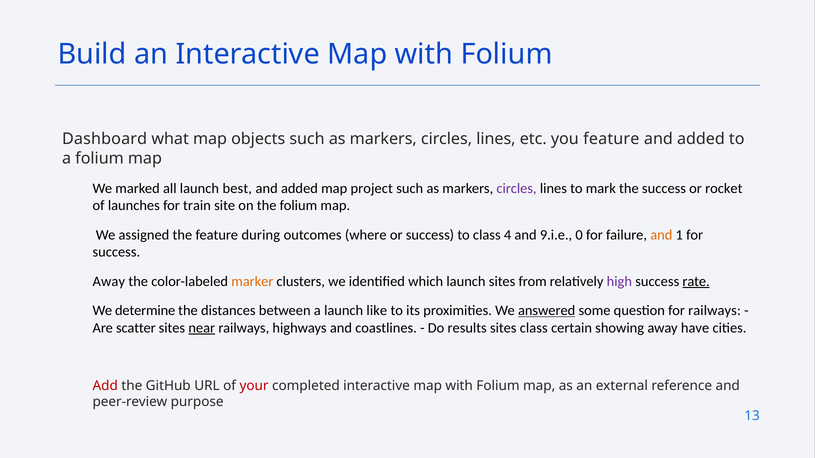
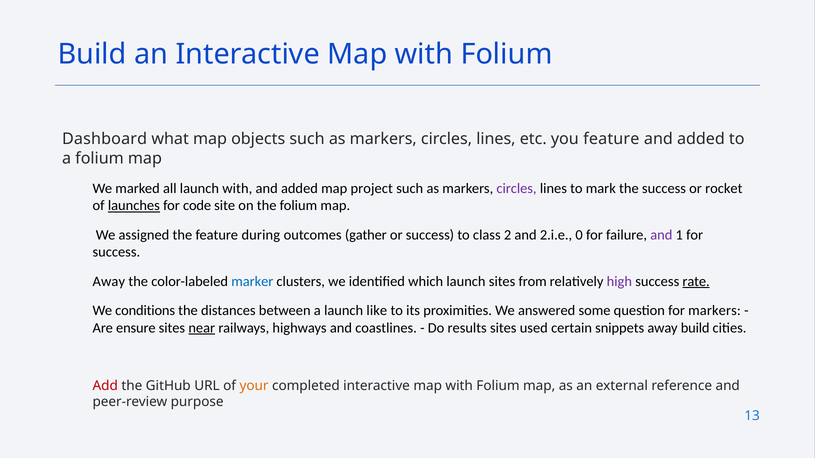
launch best: best -> with (237, 189)
launches underline: none -> present (134, 206)
train: train -> code (197, 206)
where: where -> gather (366, 235)
4: 4 -> 2 (508, 235)
9.i.e: 9.i.e -> 2.i.e (556, 235)
and colour: orange -> purple (661, 235)
marker colour: orange -> blue (252, 282)
determine: determine -> conditions (145, 311)
answered underline: present -> none (547, 311)
for railways: railways -> markers (715, 311)
scatter: scatter -> ensure (136, 328)
sites class: class -> used (534, 328)
showing: showing -> snippets (620, 328)
away have: have -> build (695, 328)
your colour: red -> orange (254, 386)
